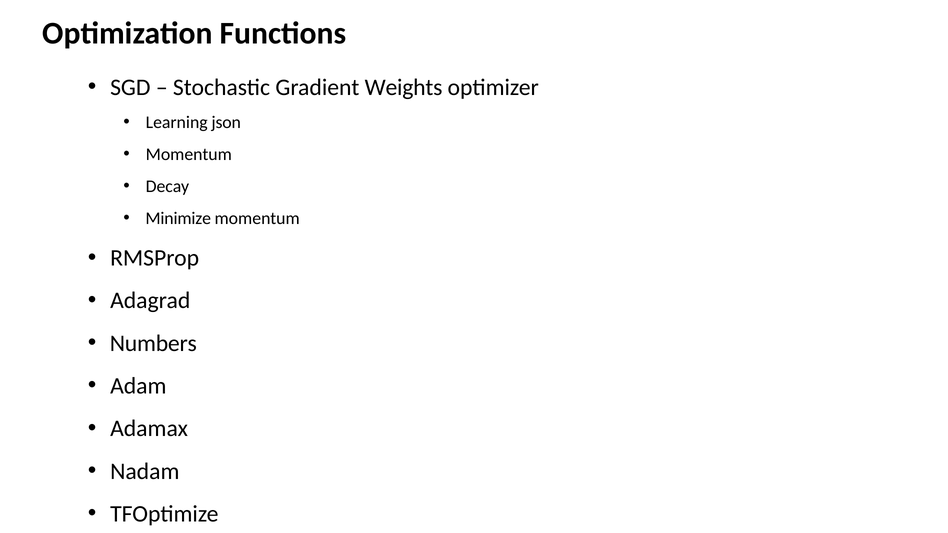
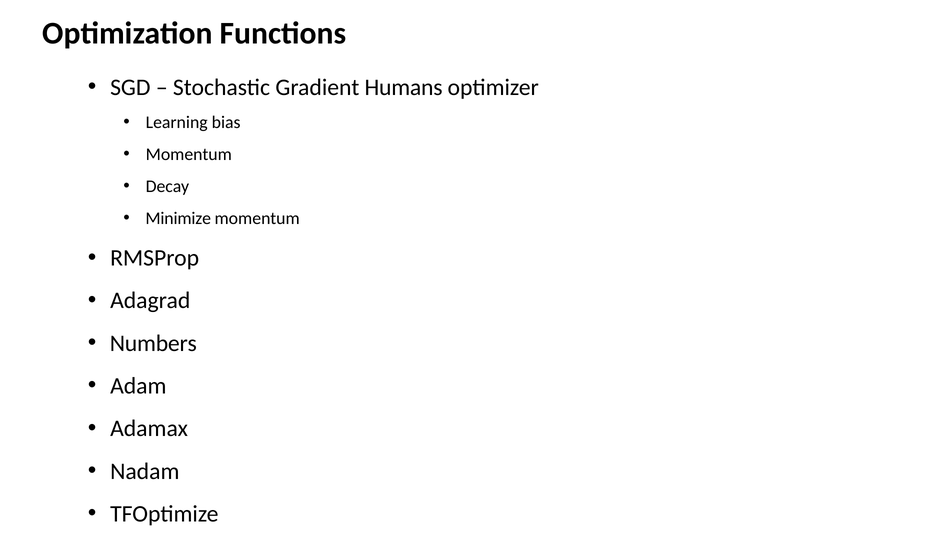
Weights: Weights -> Humans (404, 87)
json: json -> bias (226, 123)
